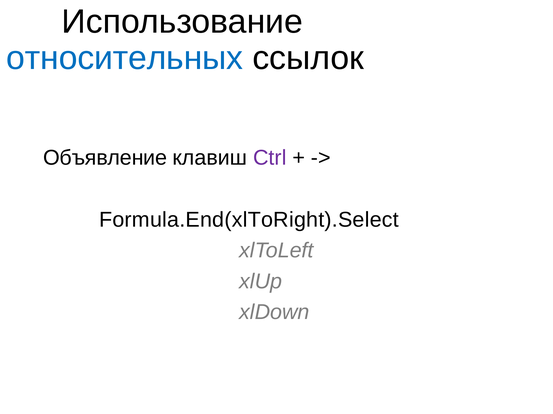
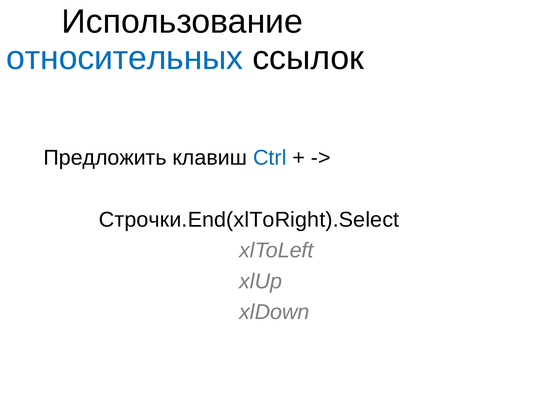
Объявление: Объявление -> Предложить (105, 158)
Ctrl colour: purple -> blue (270, 158)
Formula.End(xlToRight).Select: Formula.End(xlToRight).Select -> Строчки.End(xlToRight).Select (249, 220)
